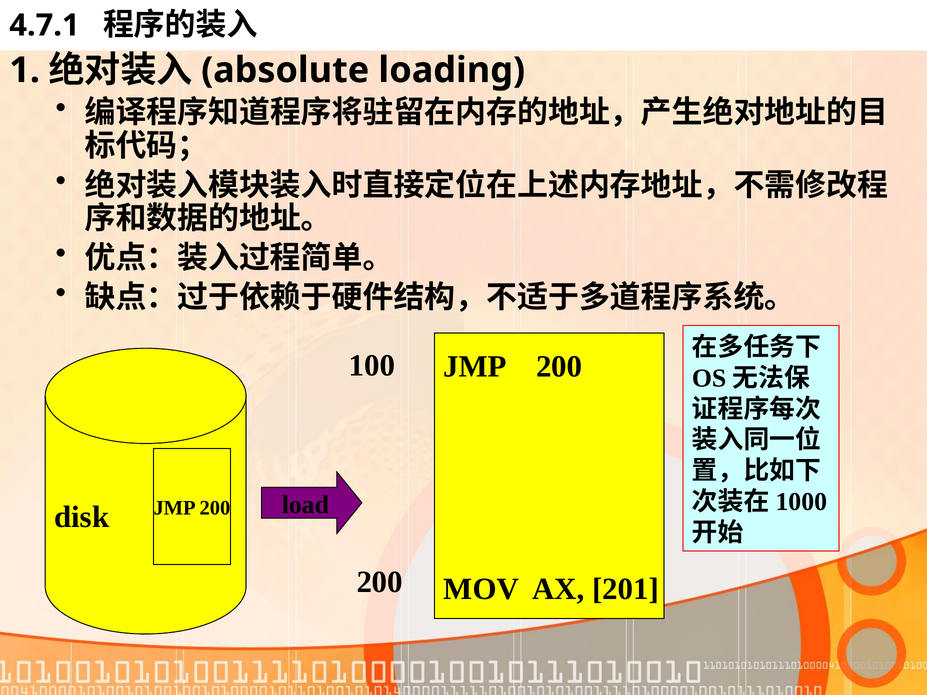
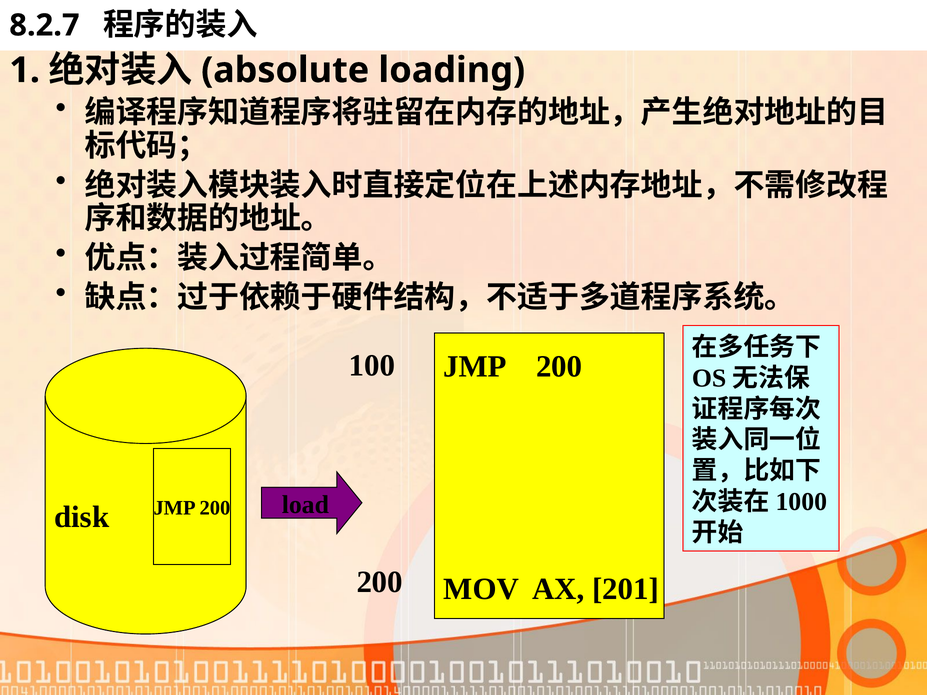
4.7.1: 4.7.1 -> 8.2.7 (44, 25)
